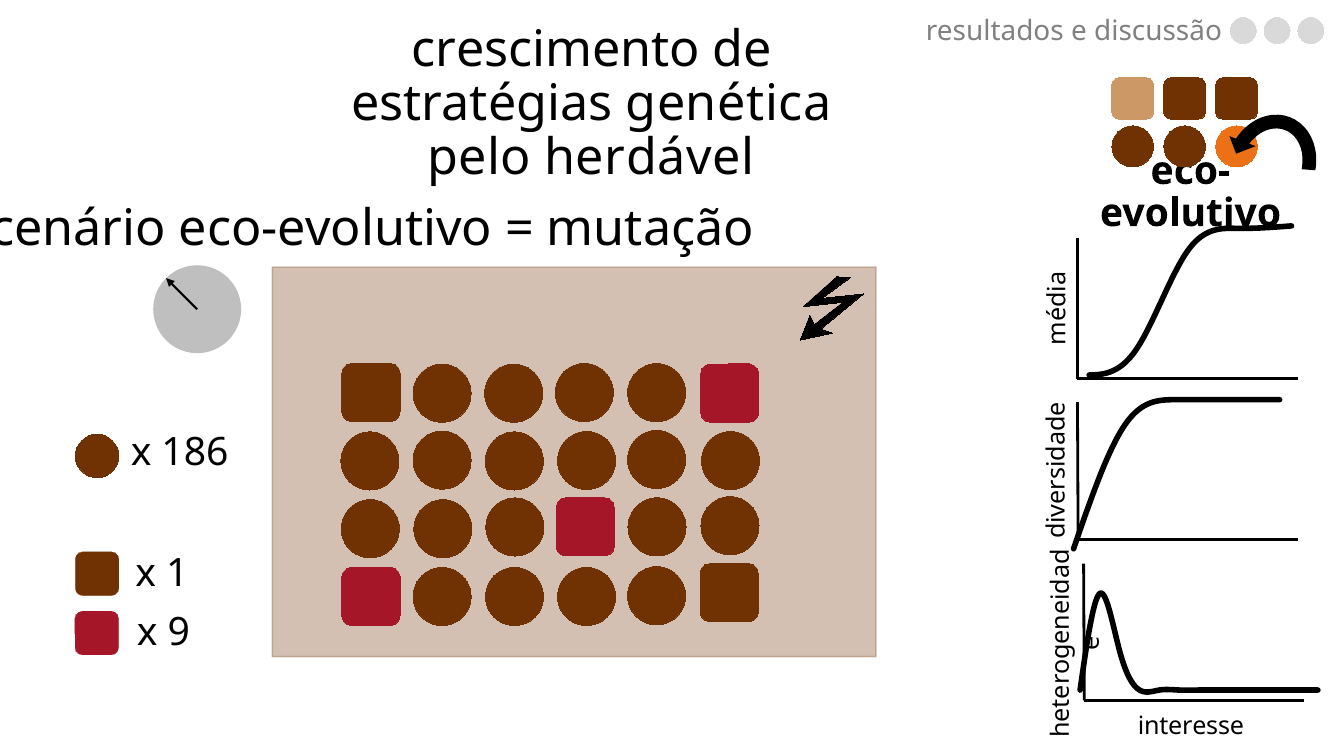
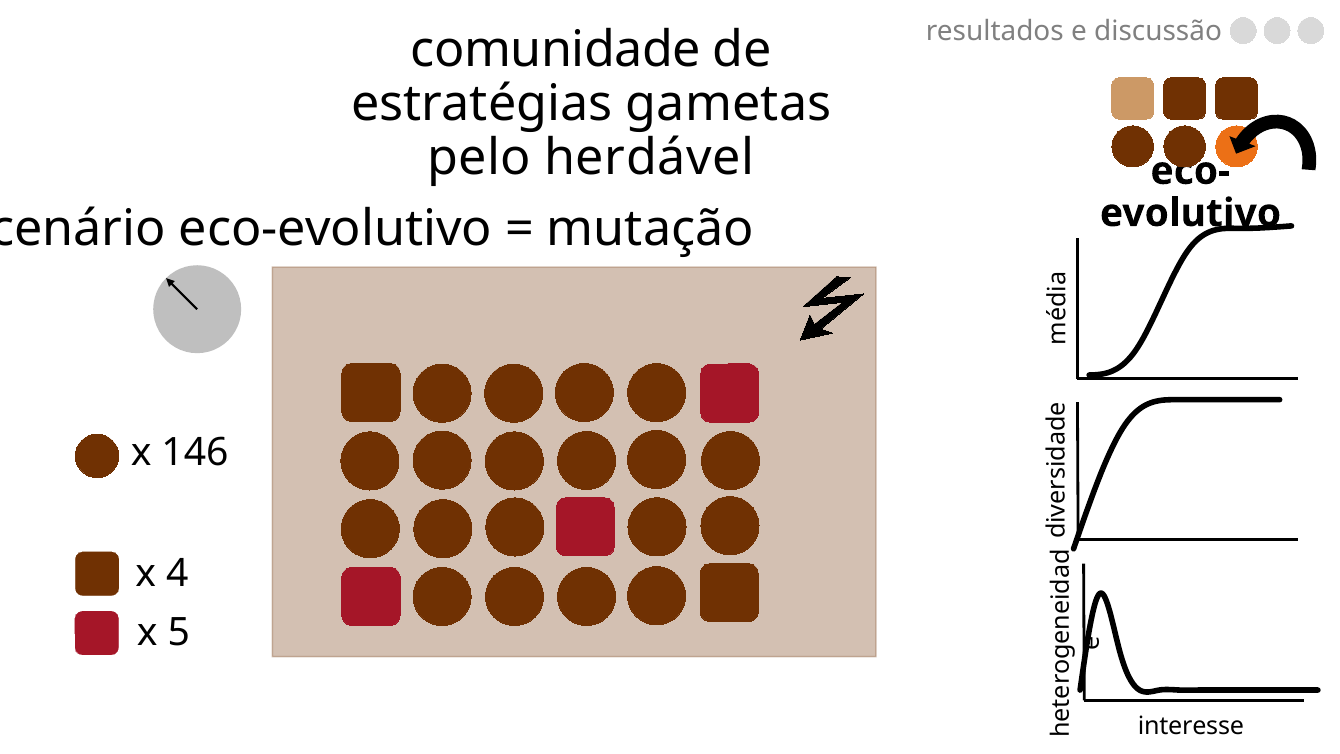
crescimento: crescimento -> comunidade (556, 49)
genética: genética -> gametas (729, 104)
186: 186 -> 146 (195, 452)
1: 1 -> 4 (177, 573)
9: 9 -> 5 (179, 633)
